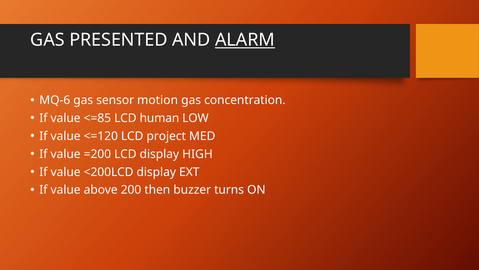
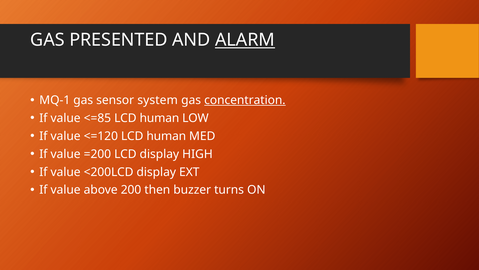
MQ-6: MQ-6 -> MQ-1 (55, 100)
motion: motion -> system (158, 100)
concentration underline: none -> present (245, 100)
<=120 LCD project: project -> human (166, 136)
